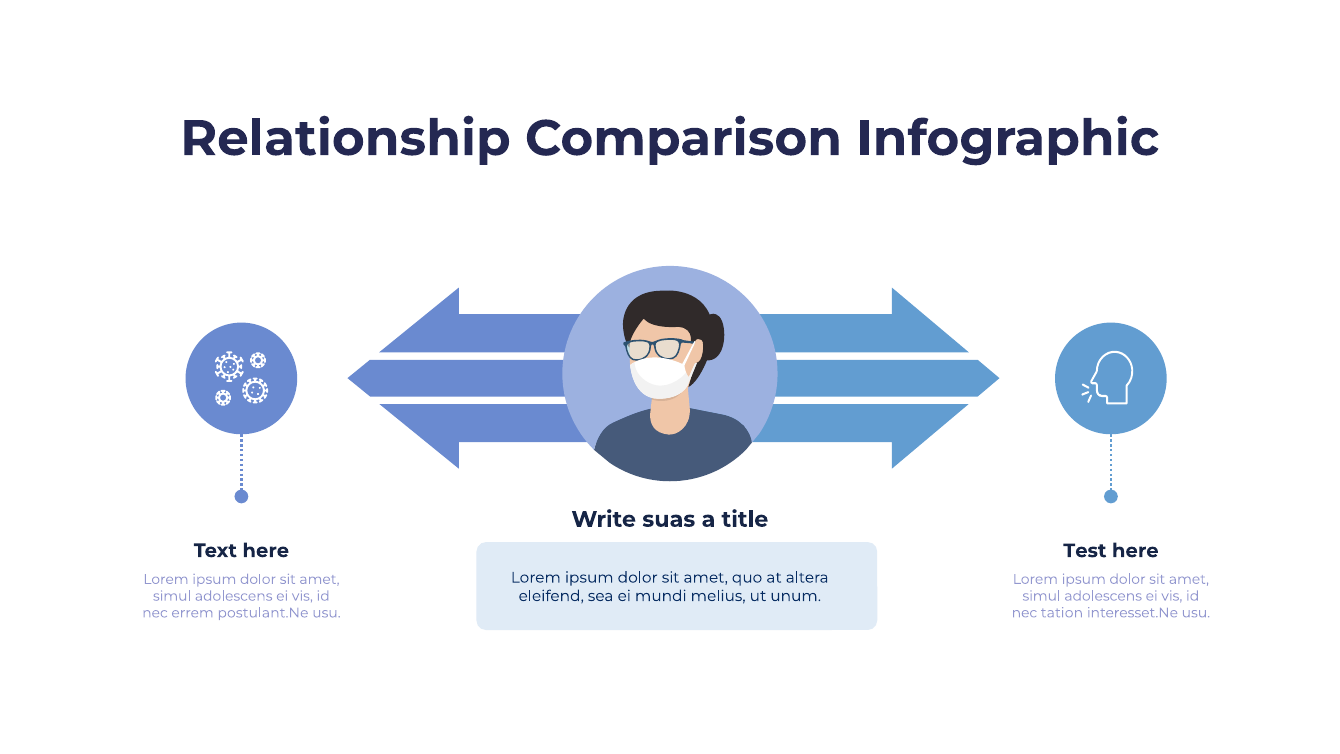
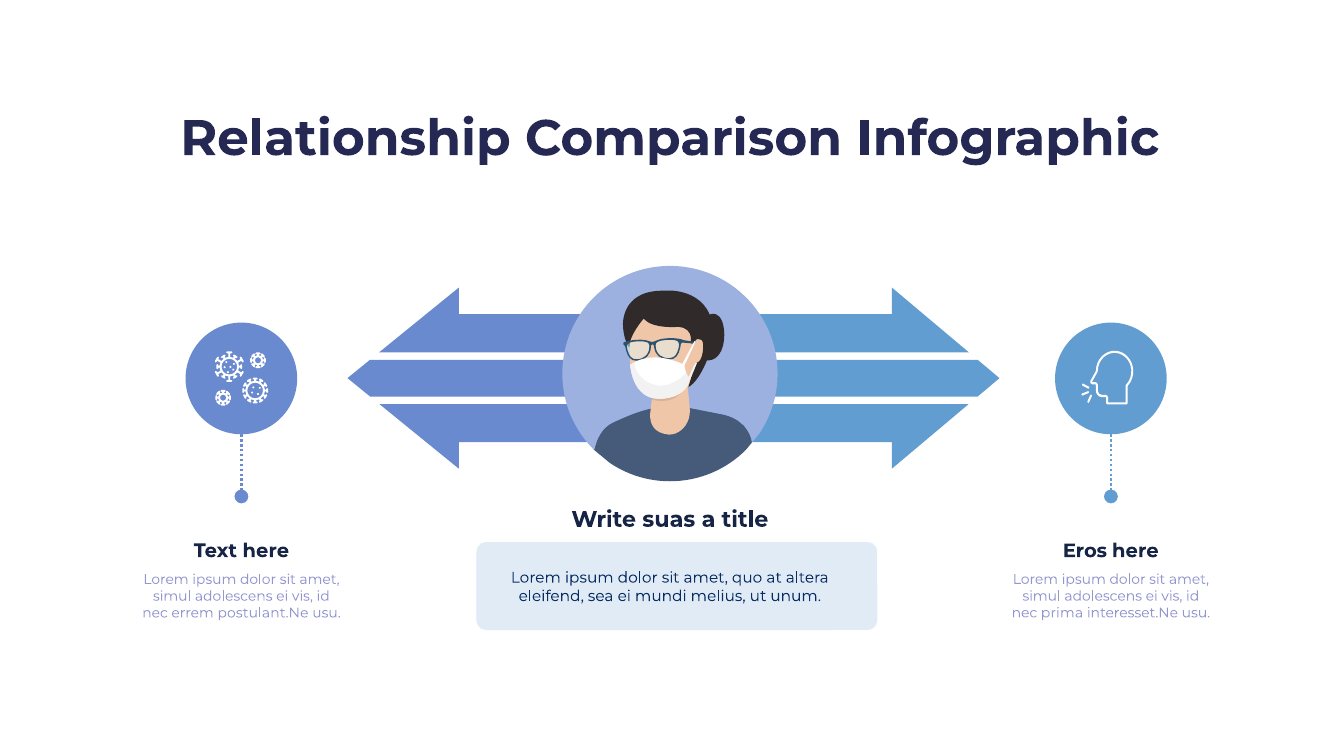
Test: Test -> Eros (1085, 551)
tation: tation -> prima (1062, 613)
